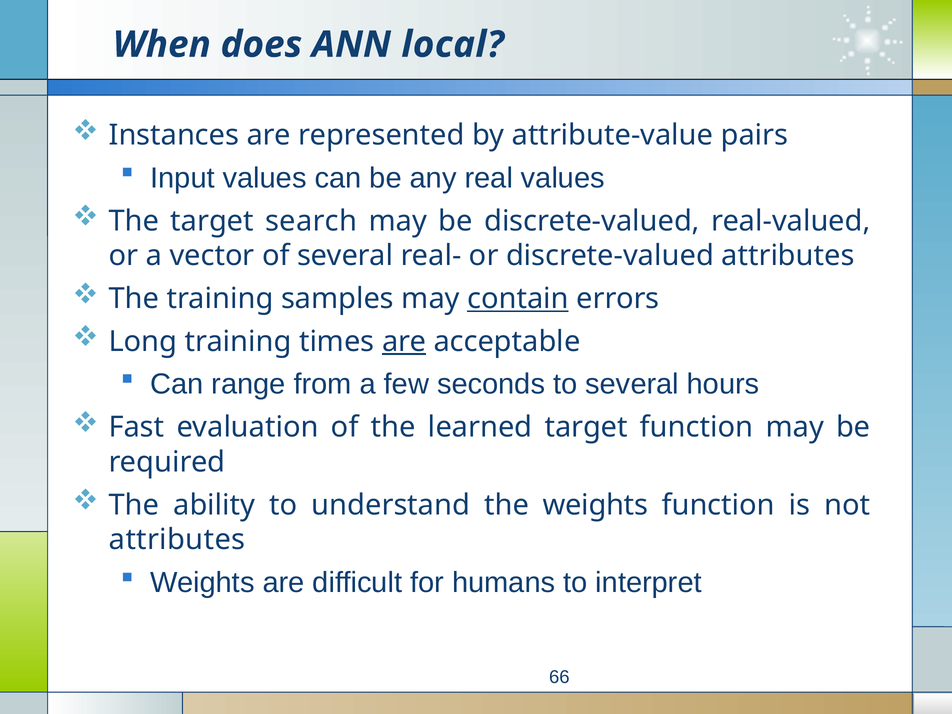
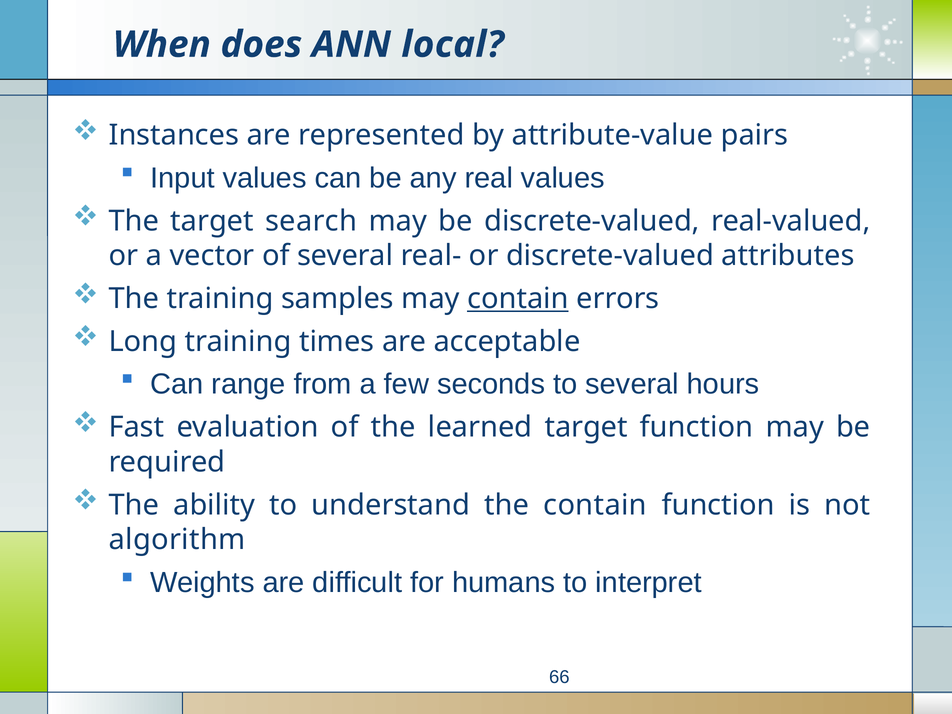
are underline: present -> none (404, 342)
the weights: weights -> contain (595, 505)
attributes: attributes -> algorithm (177, 540)
